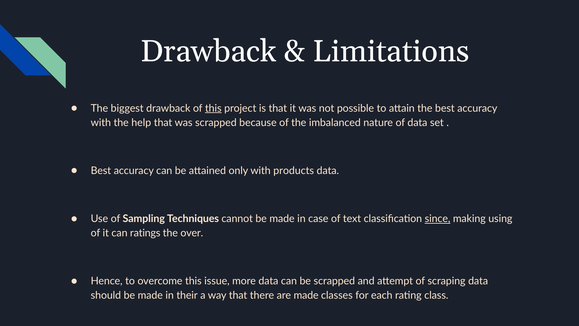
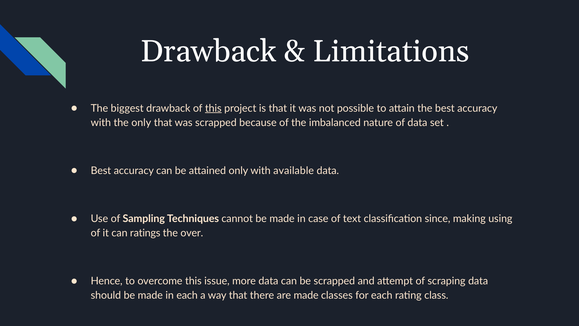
the help: help -> only (141, 122)
products: products -> available (294, 170)
since underline: present -> none (438, 219)
in their: their -> each (187, 295)
